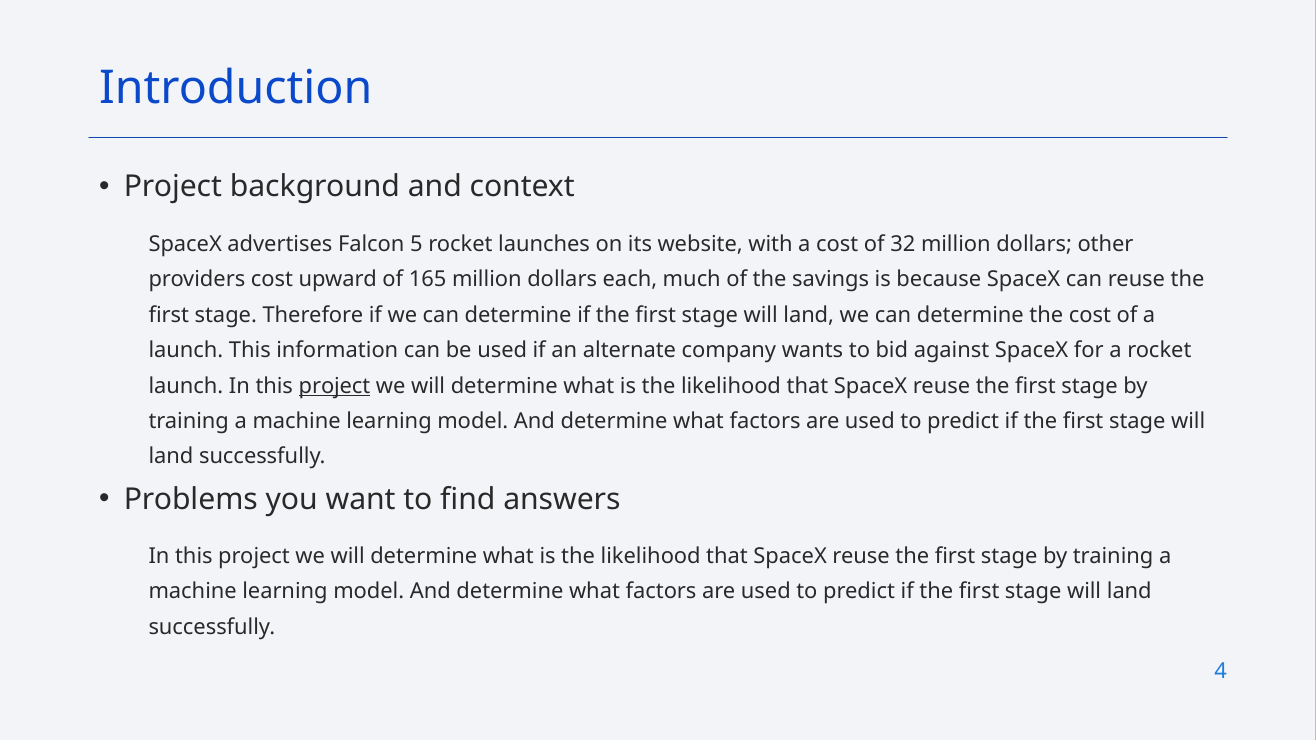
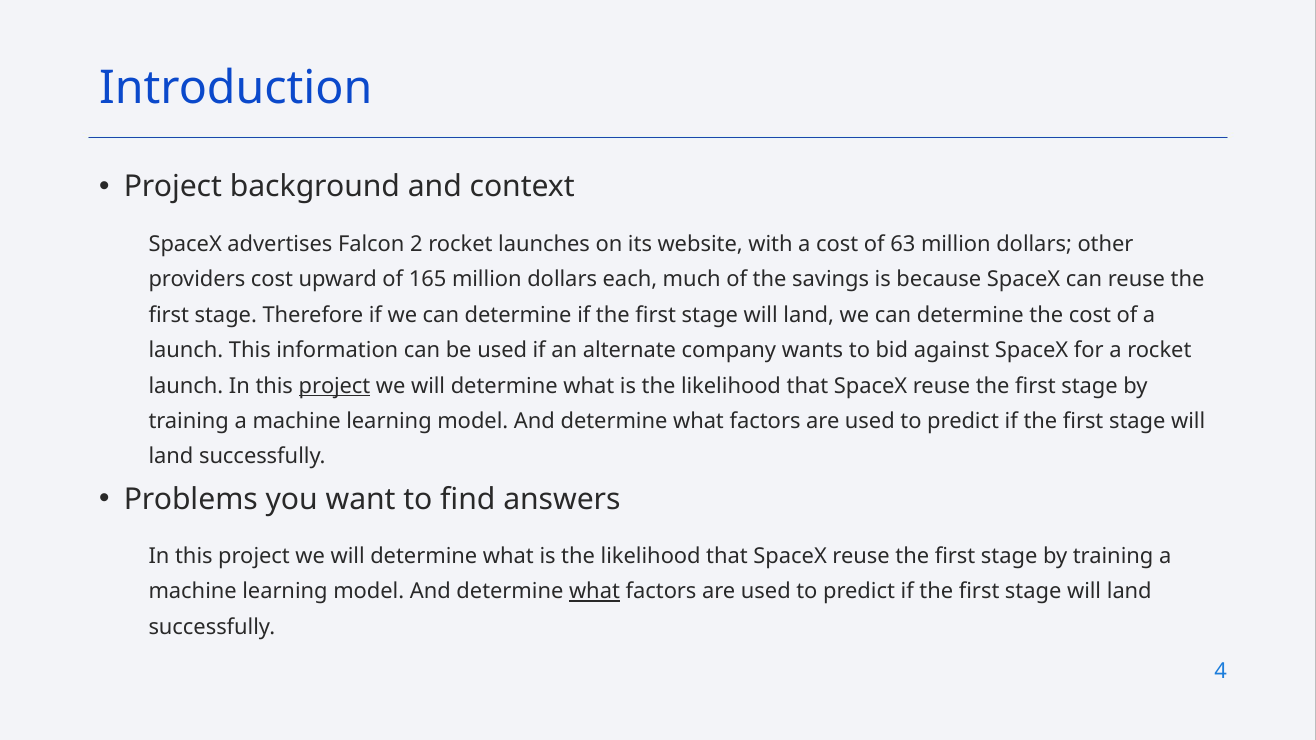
5: 5 -> 2 (416, 244)
32: 32 -> 63 (903, 244)
what underline: none -> present (594, 592)
